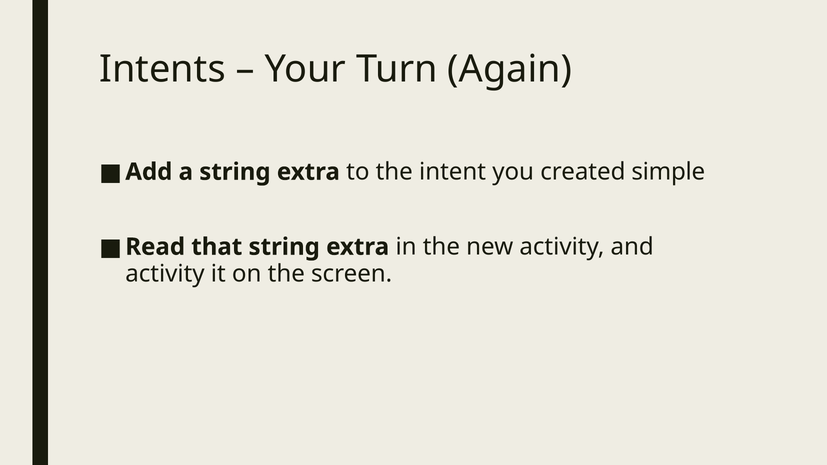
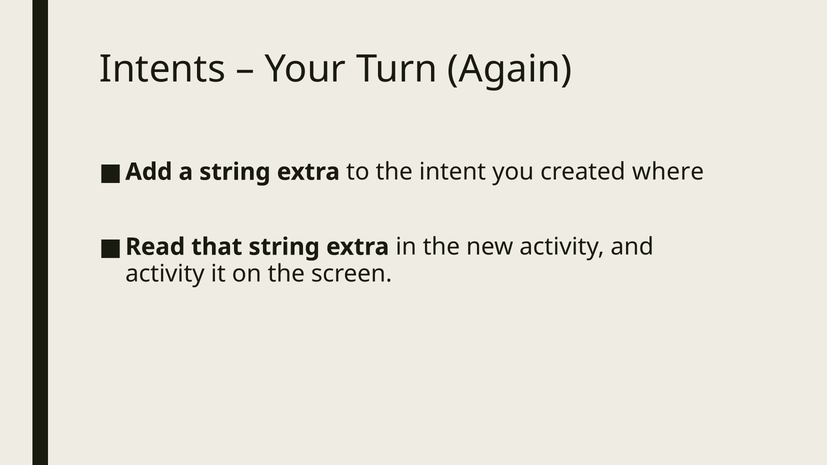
simple: simple -> where (668, 172)
